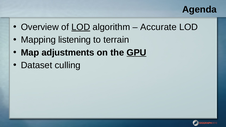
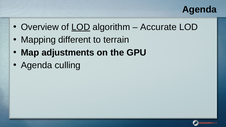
listening: listening -> different (75, 40)
GPU underline: present -> none (136, 53)
Dataset: Dataset -> Agenda (37, 65)
